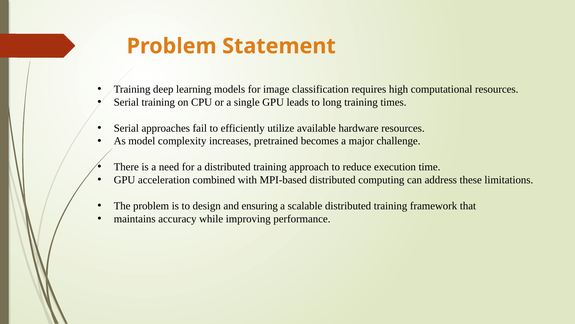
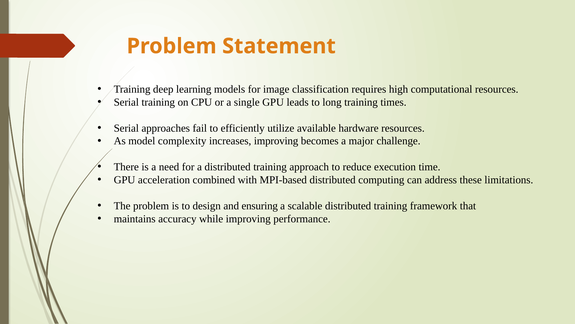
increases pretrained: pretrained -> improving (276, 141)
